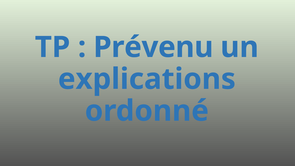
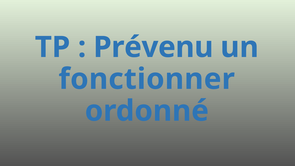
explications: explications -> fonctionner (147, 79)
